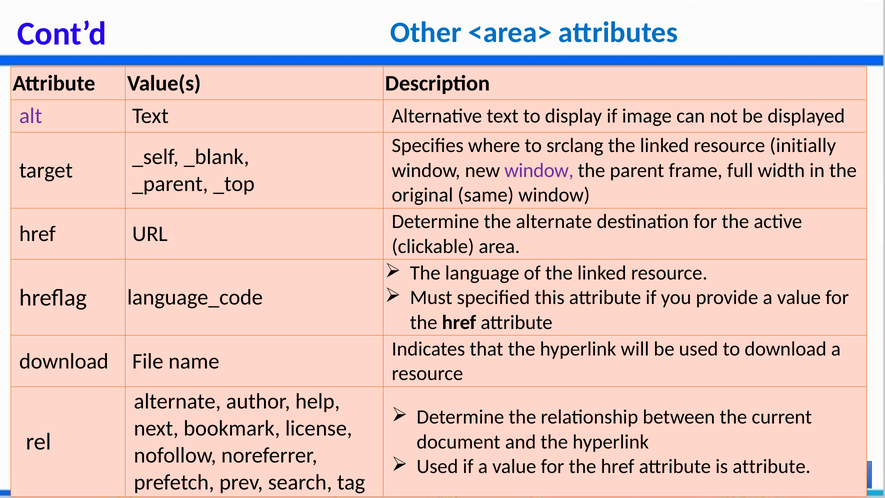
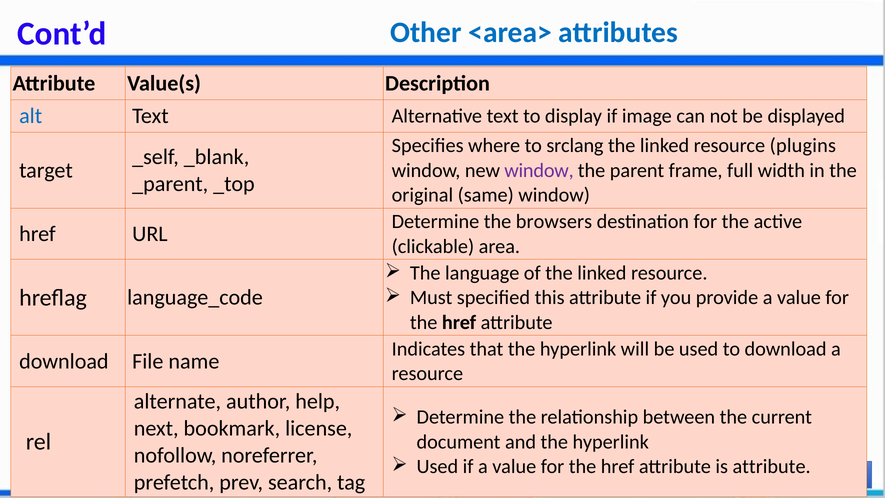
alt colour: purple -> blue (31, 116)
initially: initially -> plugins (803, 146)
the alternate: alternate -> browsers (554, 222)
